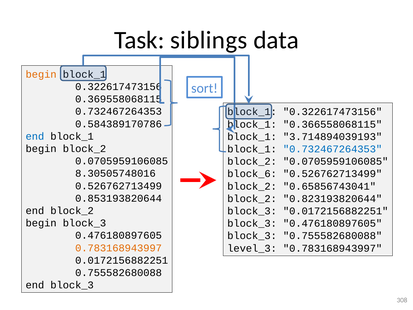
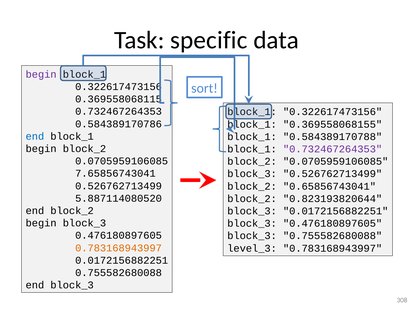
siblings: siblings -> specific (209, 40)
begin colour: orange -> purple (41, 74)
0.366558068115: 0.366558068115 -> 0.369558068155 (333, 124)
3.714894039193: 3.714894039193 -> 0.584389170788 (333, 137)
0.732467264353 colour: blue -> purple (333, 149)
8.30505748016: 8.30505748016 -> 7.65856743041 (115, 173)
block_6: block_6 -> block_3 (252, 174)
0.853193820644: 0.853193820644 -> 5.887114080520 (119, 198)
